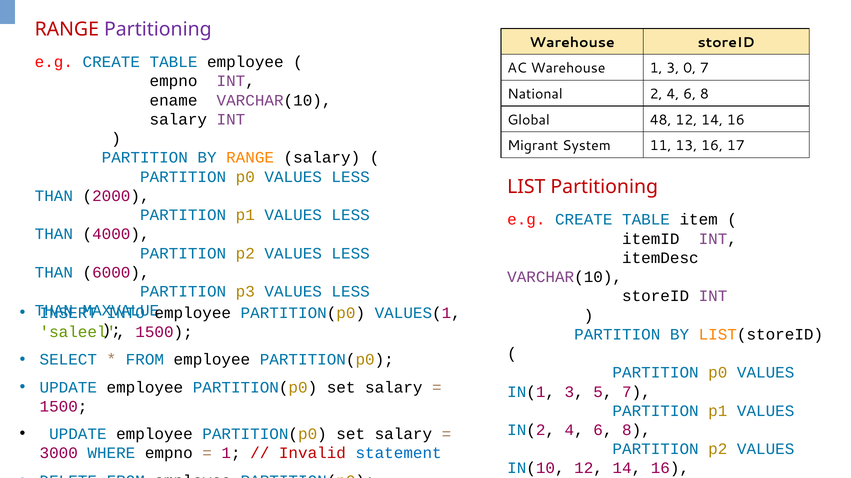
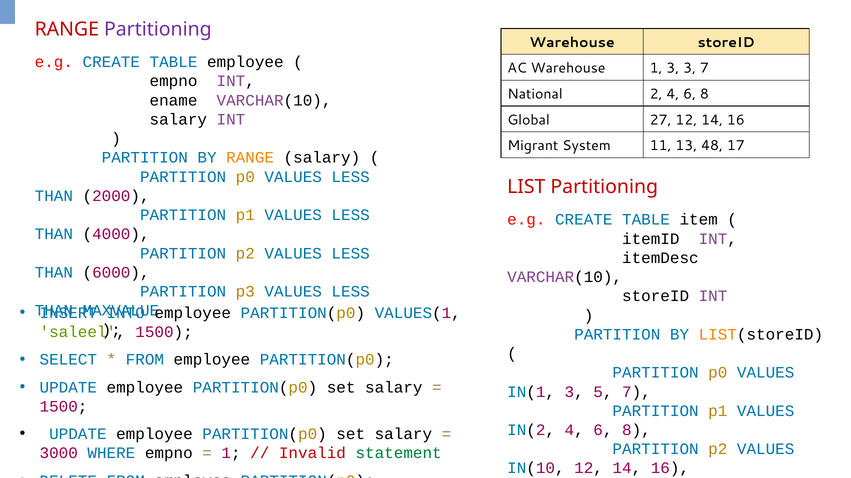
3 0: 0 -> 3 (690, 68)
48: 48 -> 27 (661, 120)
13 16: 16 -> 48 (712, 146)
statement colour: blue -> green (399, 454)
